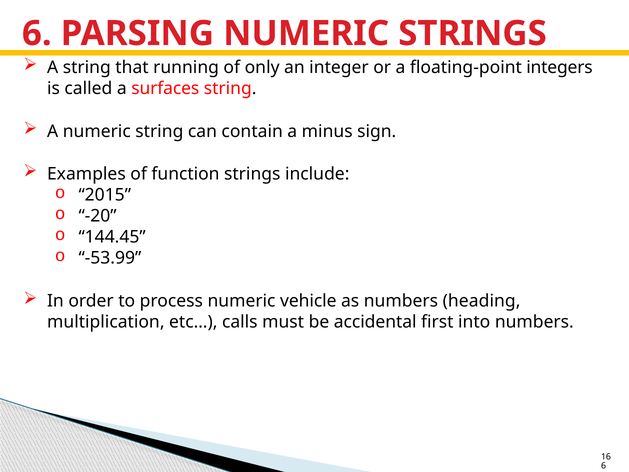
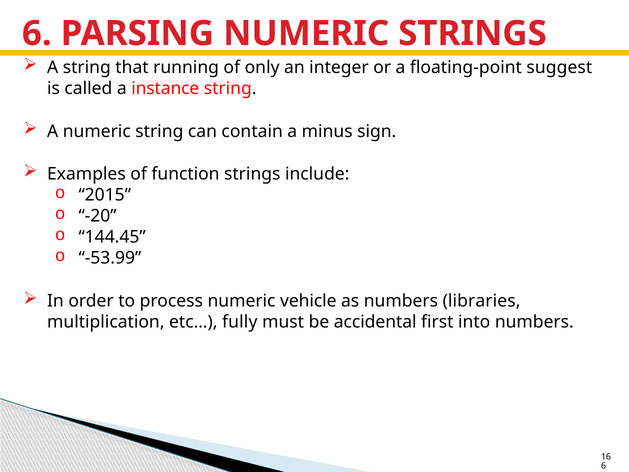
integers: integers -> suggest (559, 67)
surfaces: surfaces -> instance (165, 88)
heading: heading -> libraries (482, 301)
calls: calls -> fully (240, 322)
